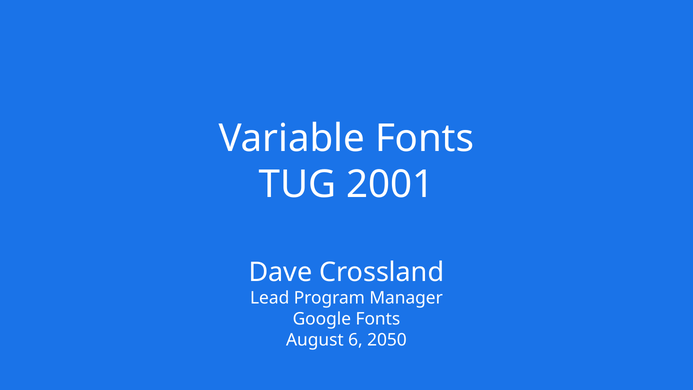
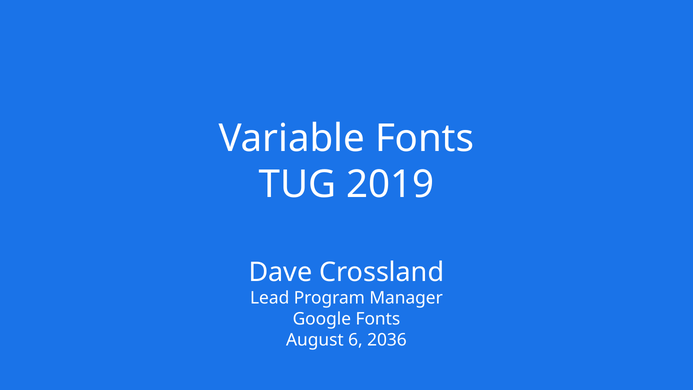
2001: 2001 -> 2019 (390, 185)
2050: 2050 -> 2036 (387, 340)
